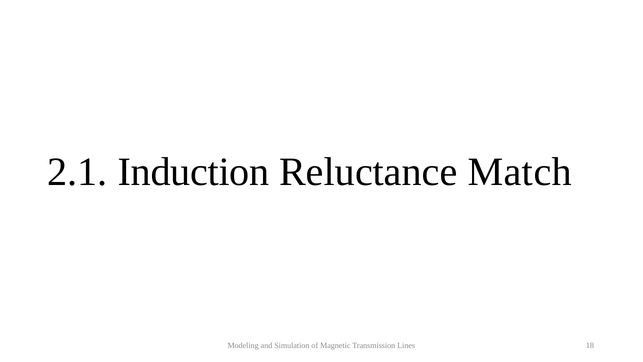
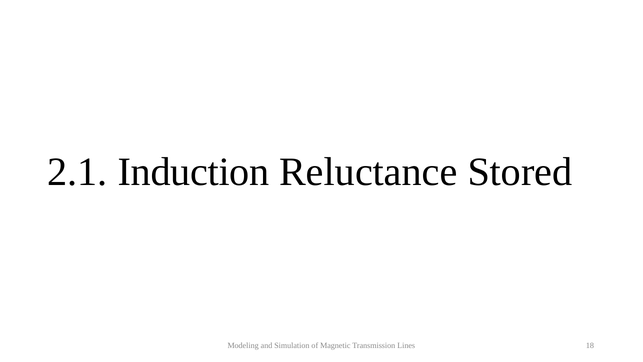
Match: Match -> Stored (520, 172)
